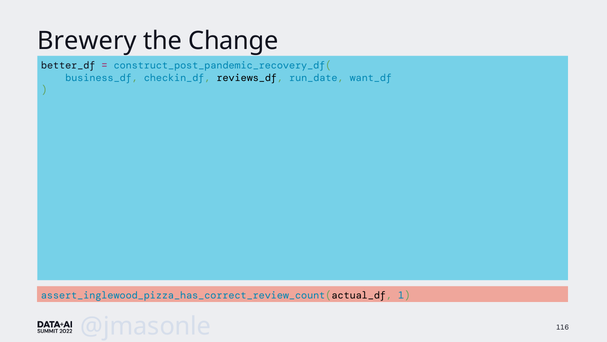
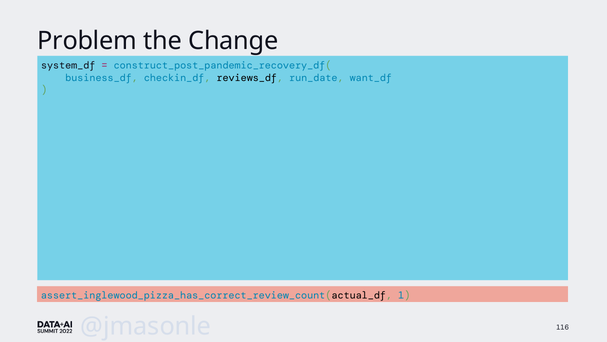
Brewery: Brewery -> Problem (87, 41)
better_df: better_df -> system_df (68, 65)
